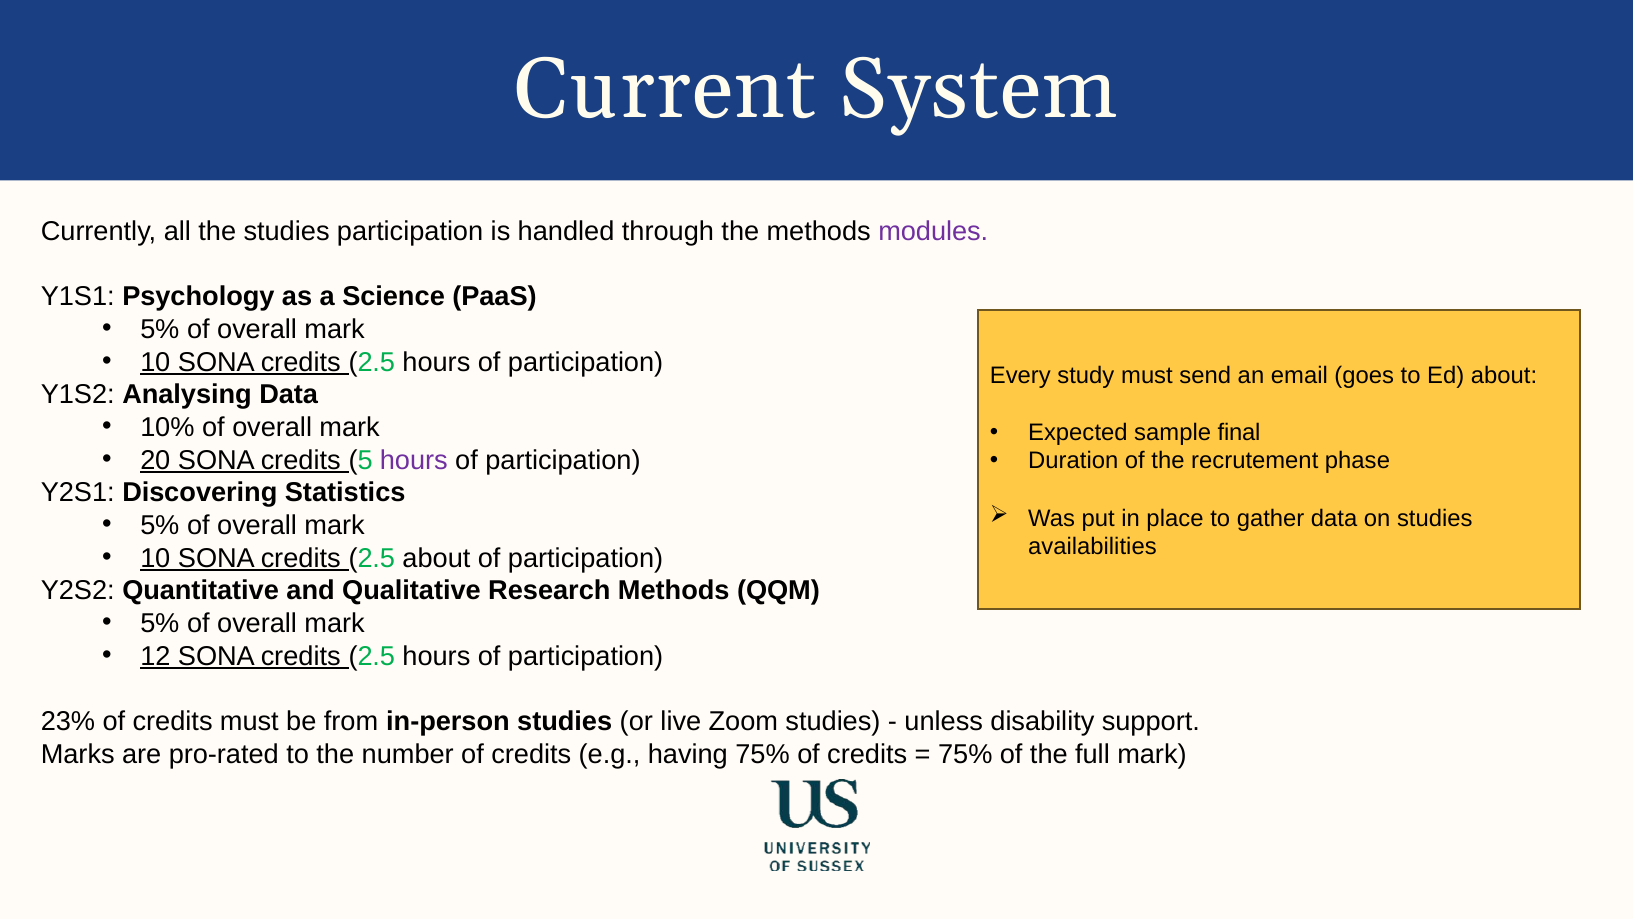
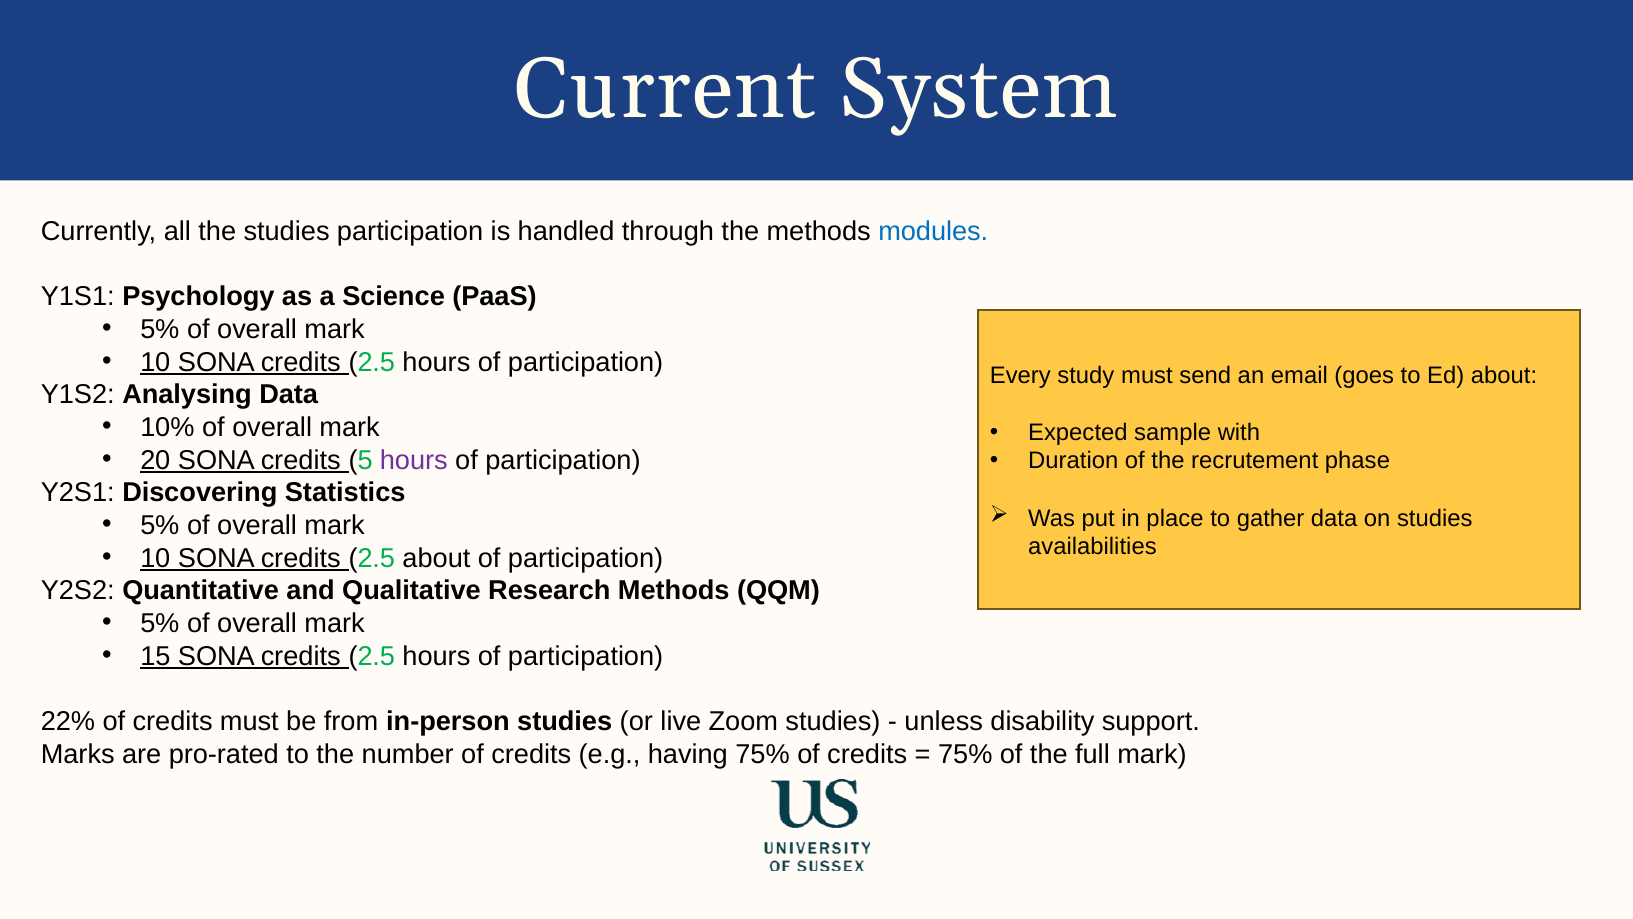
modules colour: purple -> blue (933, 231)
final: final -> with (1239, 432)
12: 12 -> 15 (155, 656)
23%: 23% -> 22% (68, 721)
